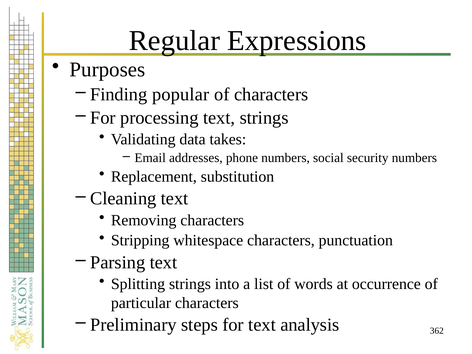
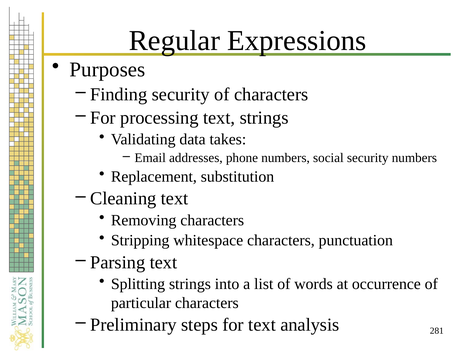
Finding popular: popular -> security (181, 94)
362: 362 -> 281 (437, 331)
